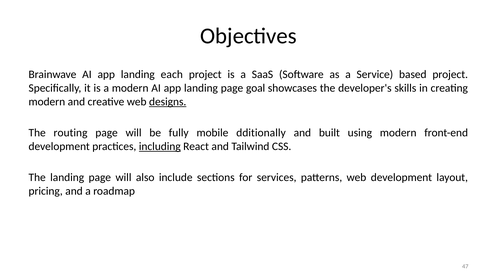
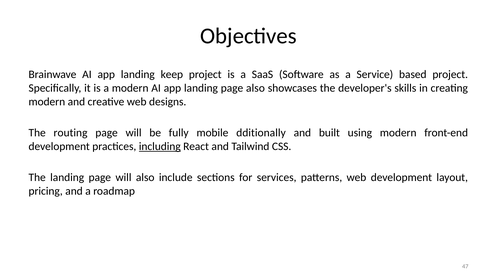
each: each -> keep (172, 75)
page goal: goal -> also (255, 88)
designs underline: present -> none (168, 102)
